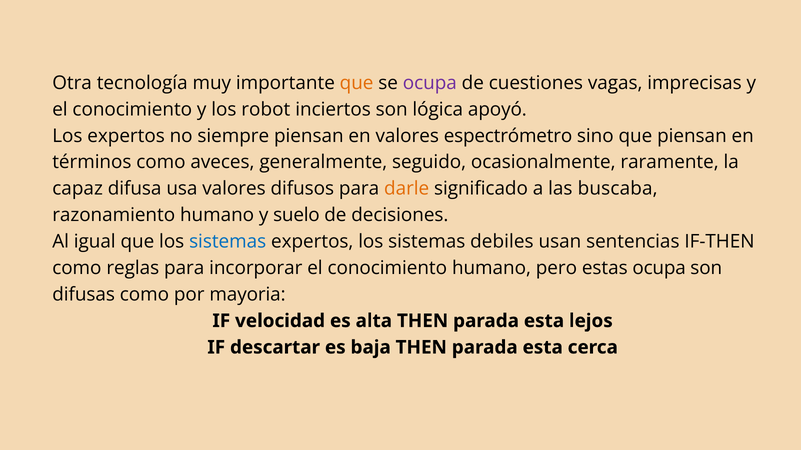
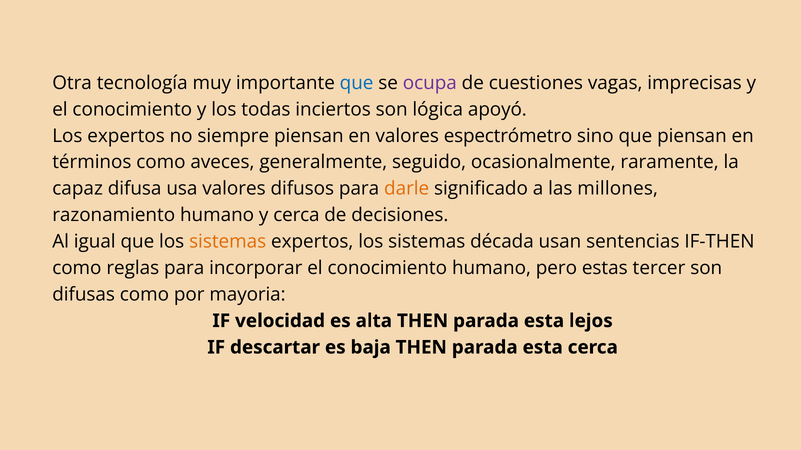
que colour: orange -> blue (357, 83)
robot: robot -> todas (266, 109)
buscaba: buscaba -> millones (618, 189)
y suelo: suelo -> cerca (296, 215)
sistemas colour: blue -> orange (228, 242)
debiles: debiles -> década (502, 242)
estas ocupa: ocupa -> tercer (659, 268)
